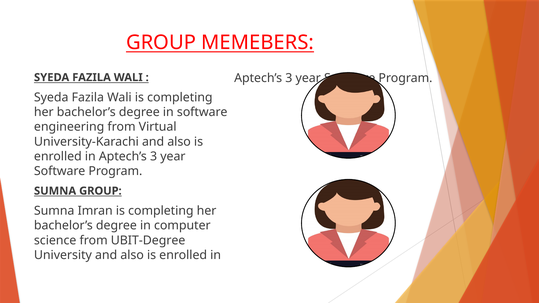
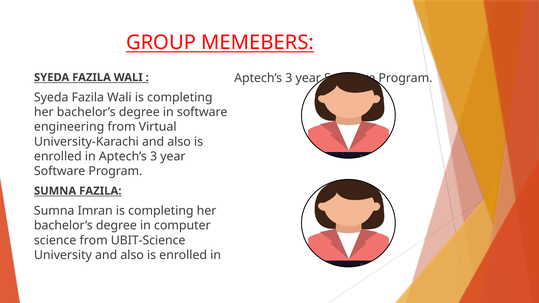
SUMNA GROUP: GROUP -> FAZILA (100, 191)
UBIT-Degree: UBIT-Degree -> UBIT-Science (148, 240)
